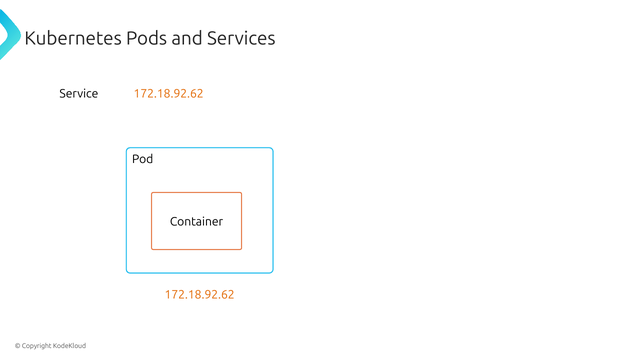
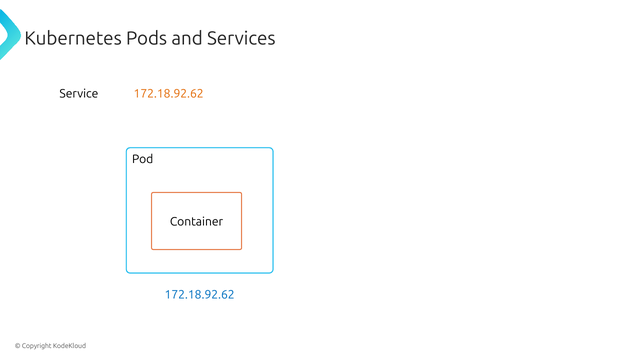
172.18.92.62 colour: orange -> blue (200, 295)
